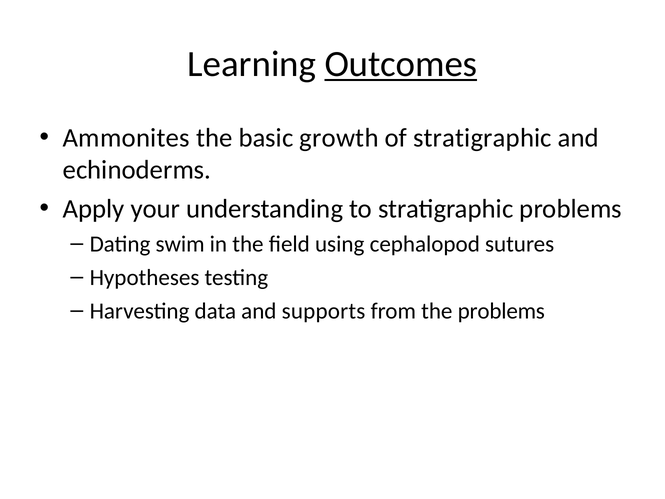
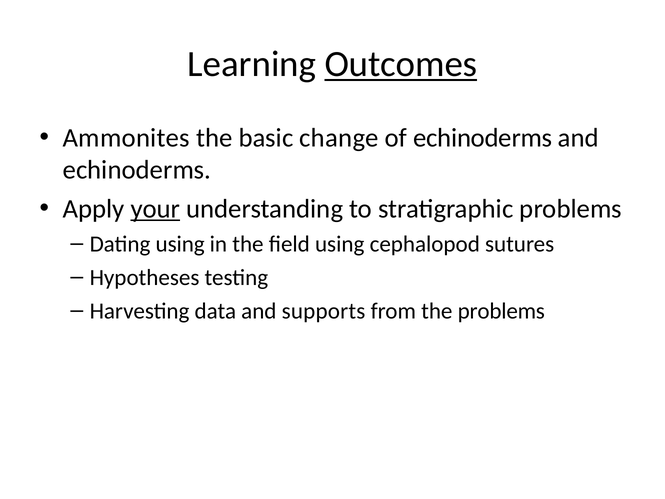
growth: growth -> change (339, 138)
of stratigraphic: stratigraphic -> echinoderms (483, 138)
your underline: none -> present (155, 209)
Dating swim: swim -> using (180, 244)
